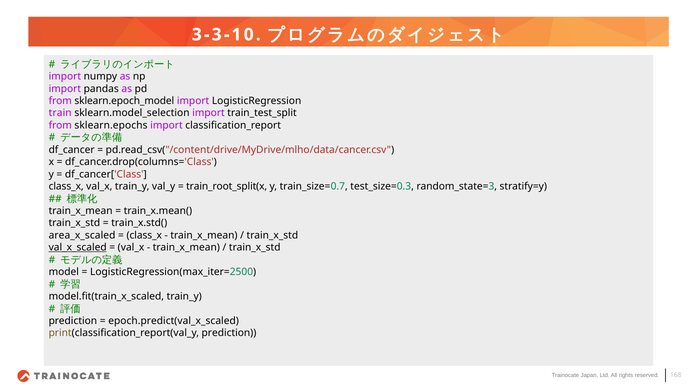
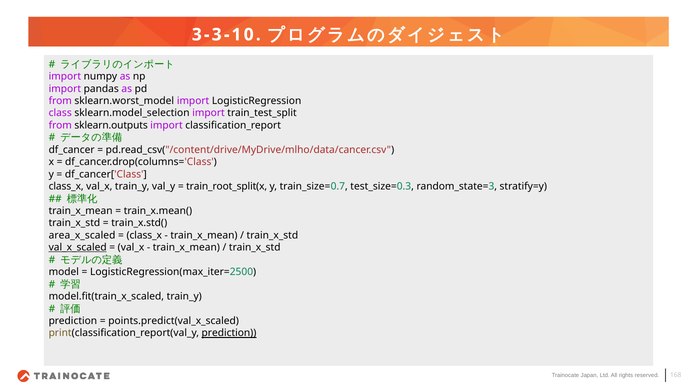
sklearn.epoch_model: sklearn.epoch_model -> sklearn.worst_model (124, 101)
train: train -> class (60, 113)
sklearn.epochs: sklearn.epochs -> sklearn.outputs (111, 125)
epoch.predict(val_x_scaled: epoch.predict(val_x_scaled -> points.predict(val_x_scaled (174, 321)
prediction underline: none -> present (229, 333)
